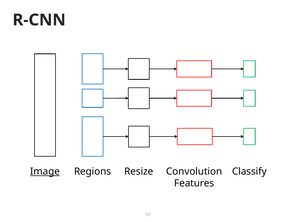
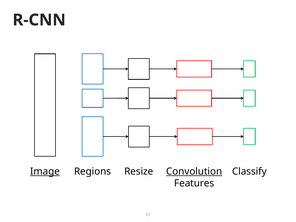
Convolution underline: none -> present (194, 171)
